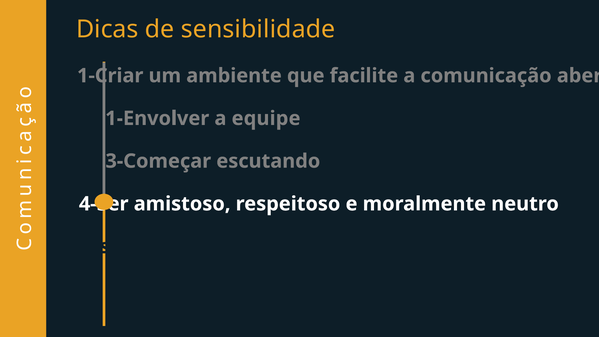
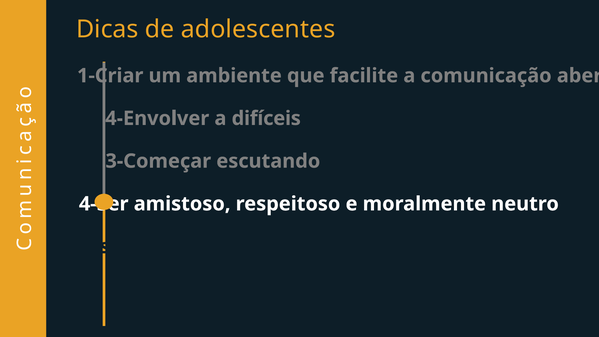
de sensibilidade: sensibilidade -> adolescentes (258, 29)
1-Envolver: 1-Envolver -> 4-Envolver (157, 118)
a equipe: equipe -> difíceis (266, 118)
